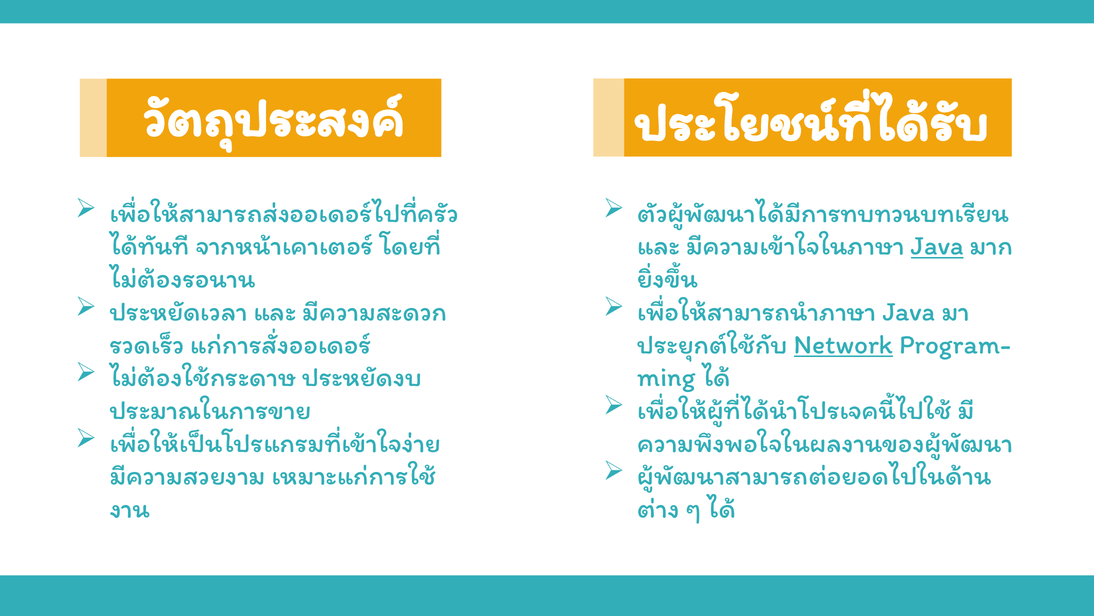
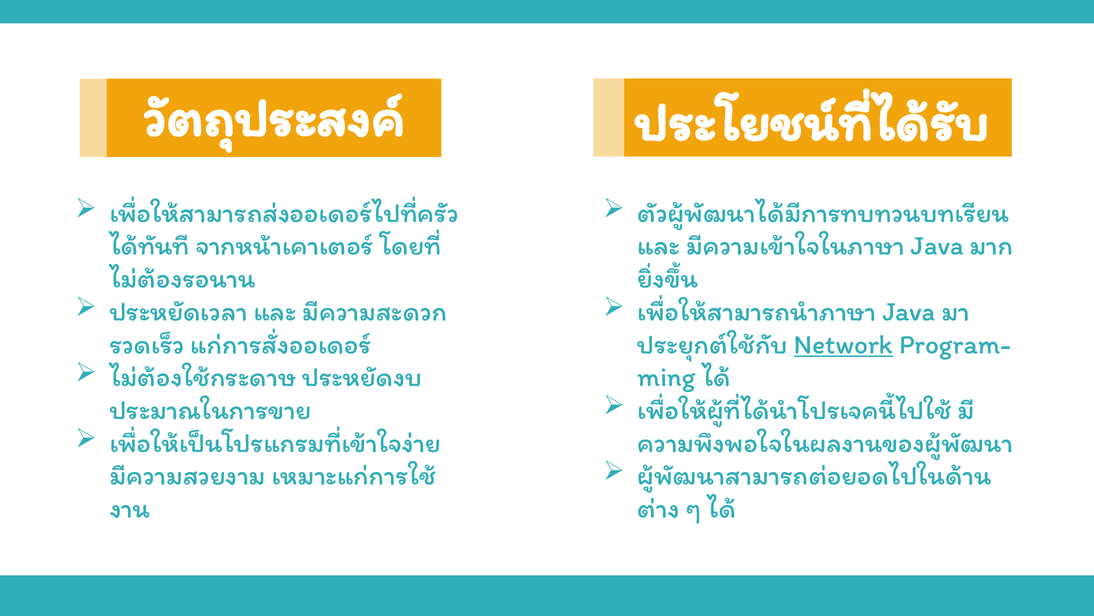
Java underline: present -> none (937, 246)
